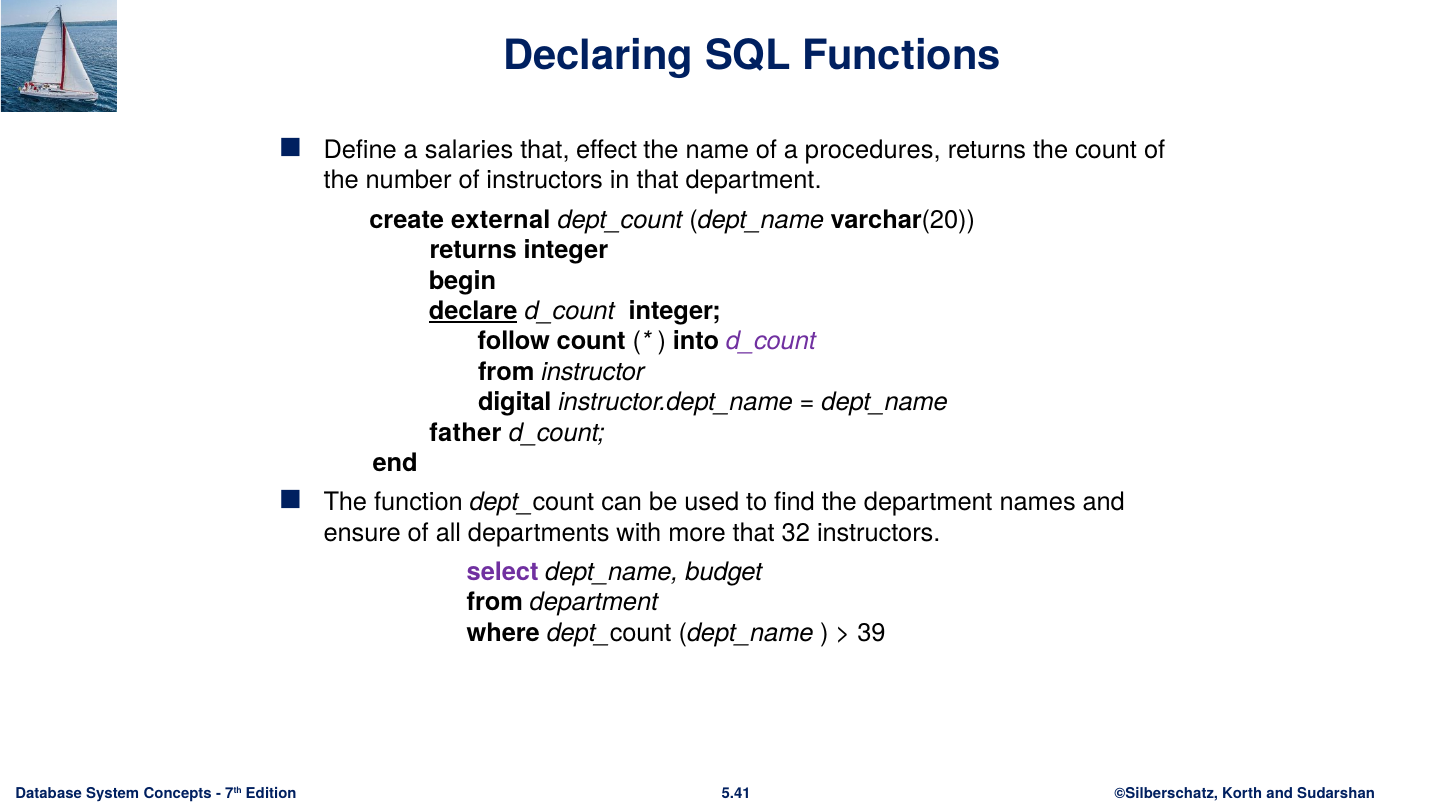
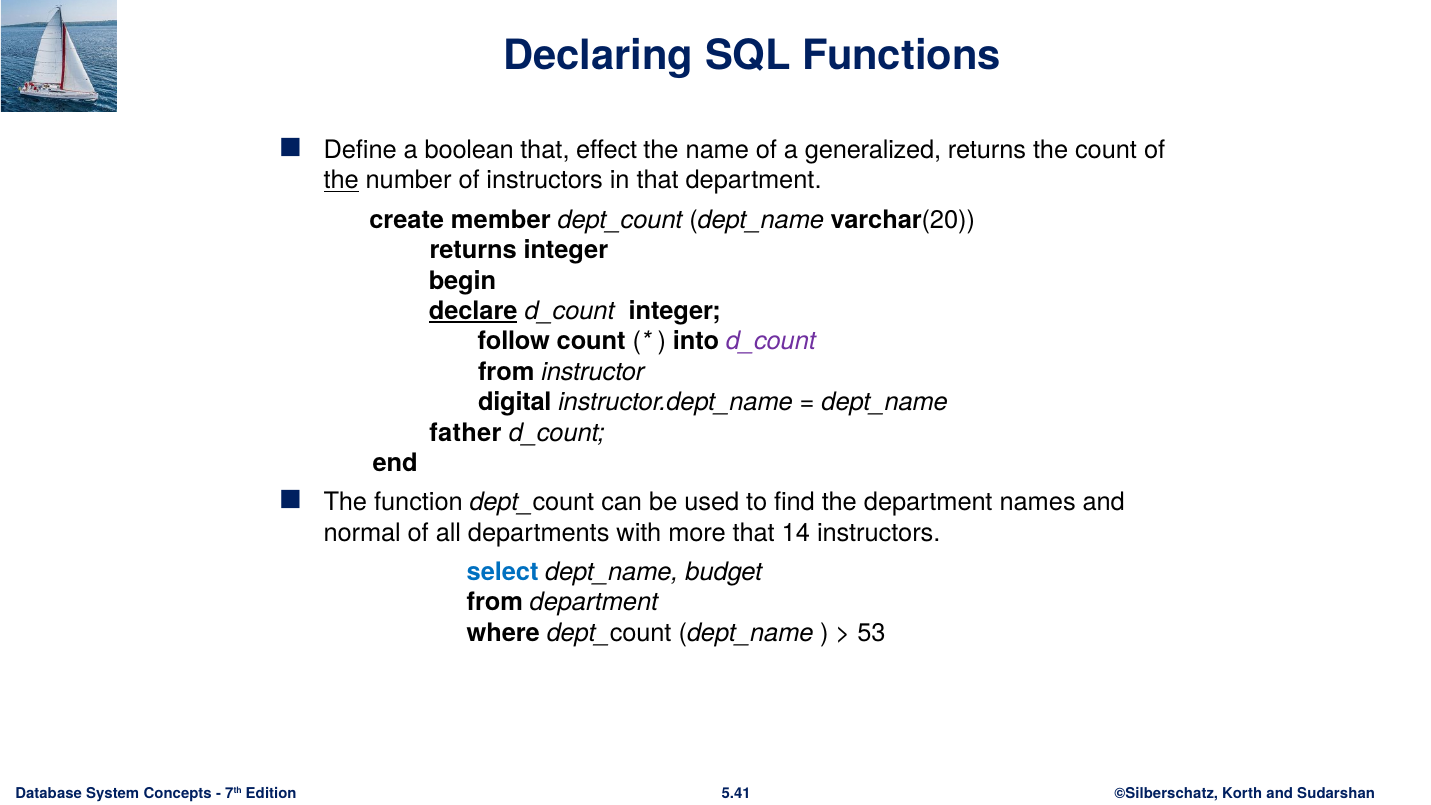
salaries: salaries -> boolean (469, 150)
procedures: procedures -> generalized (873, 150)
the underline: none -> present (341, 181)
external: external -> member (501, 220)
ensure: ensure -> normal (362, 533)
32: 32 -> 14 (796, 533)
select colour: purple -> blue (503, 572)
39: 39 -> 53 (872, 633)
